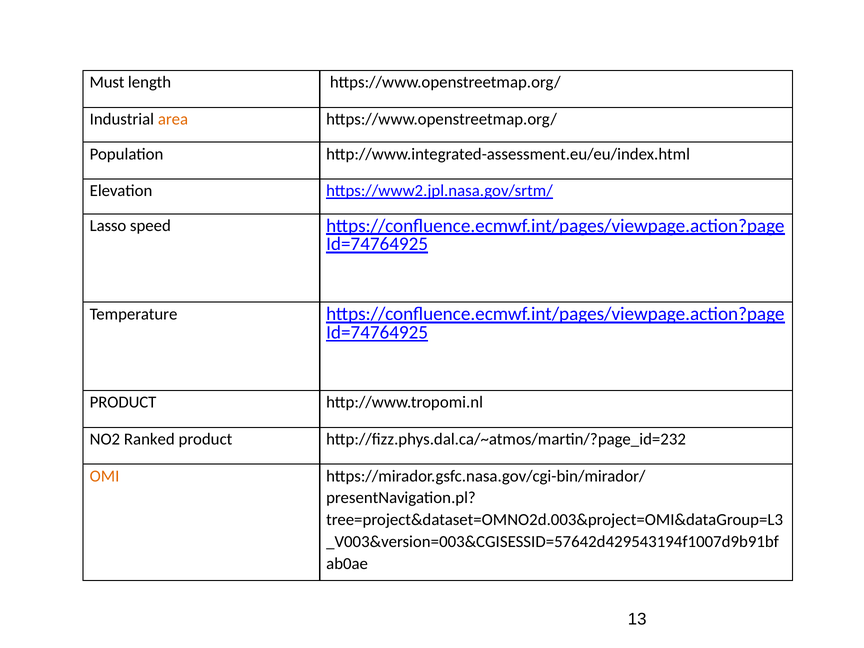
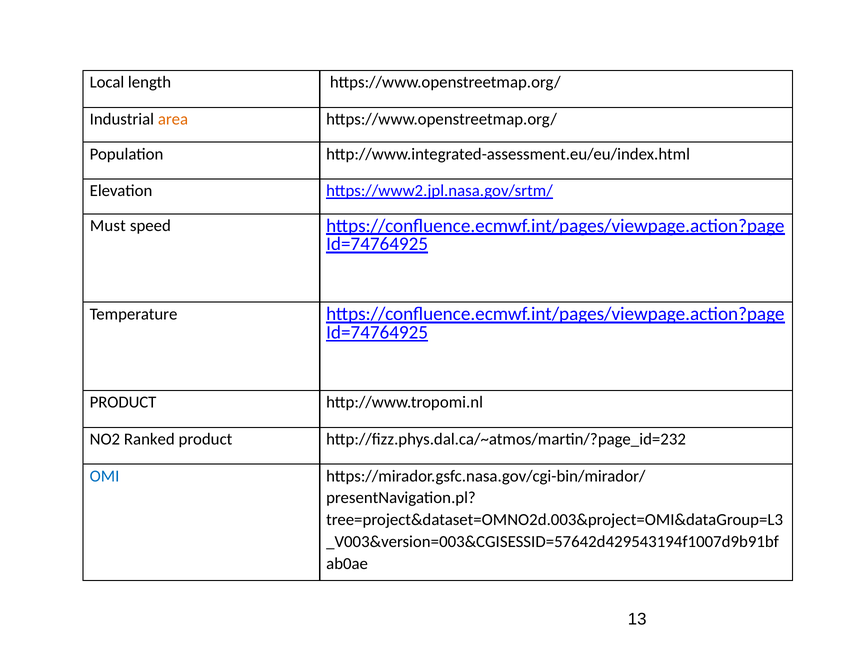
Must: Must -> Local (107, 82)
Lasso: Lasso -> Must (108, 226)
OMI colour: orange -> blue (105, 476)
